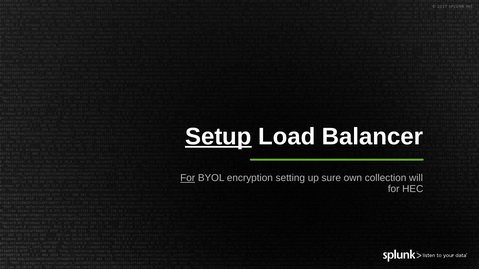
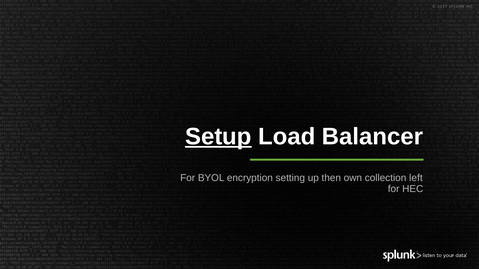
For underline: present -> none (188, 178)
sure: sure -> then (331, 178)
will: will -> left (416, 178)
